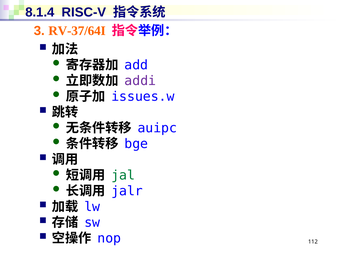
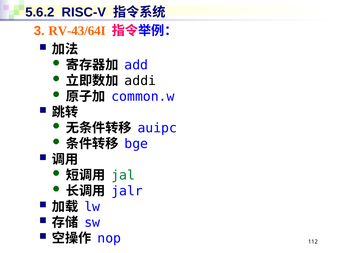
8.1.4: 8.1.4 -> 5.6.2 (40, 12)
RV-37/64I: RV-37/64I -> RV-43/64I (77, 31)
addi colour: purple -> black (140, 81)
issues.w: issues.w -> common.w (143, 97)
